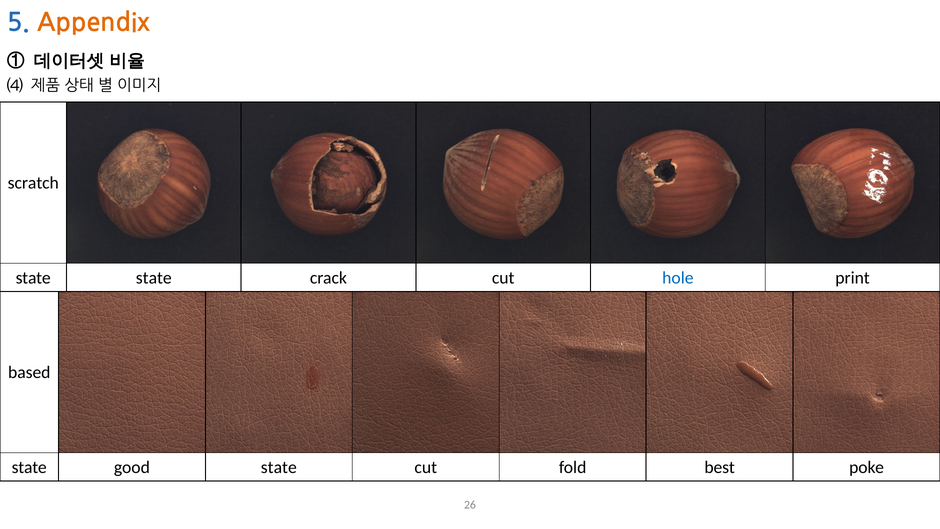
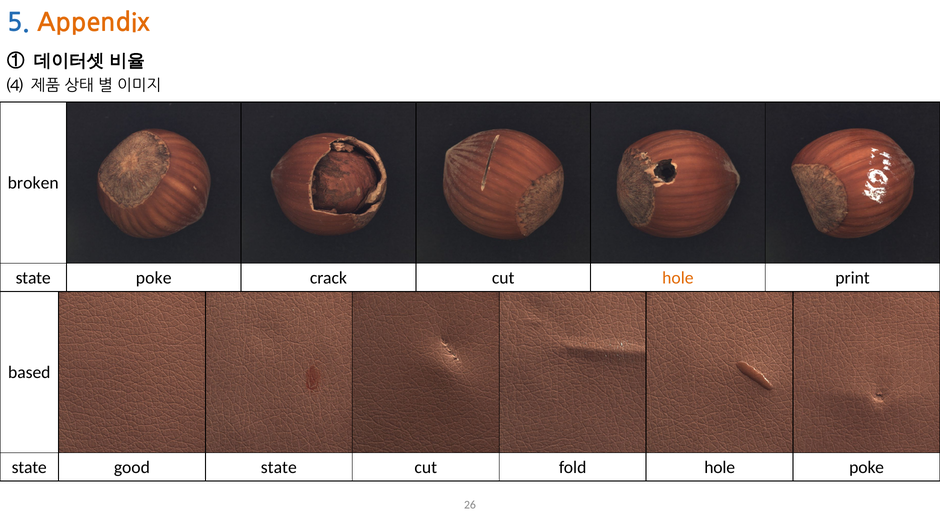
scratch: scratch -> broken (33, 183)
state state: state -> poke (154, 278)
hole colour: blue -> orange (678, 278)
fold best: best -> hole (720, 467)
